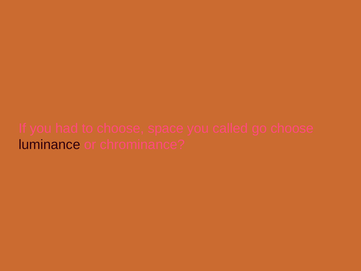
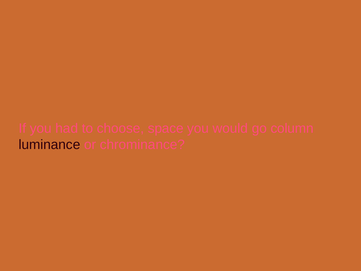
called: called -> would (230, 128)
go choose: choose -> column (292, 128)
